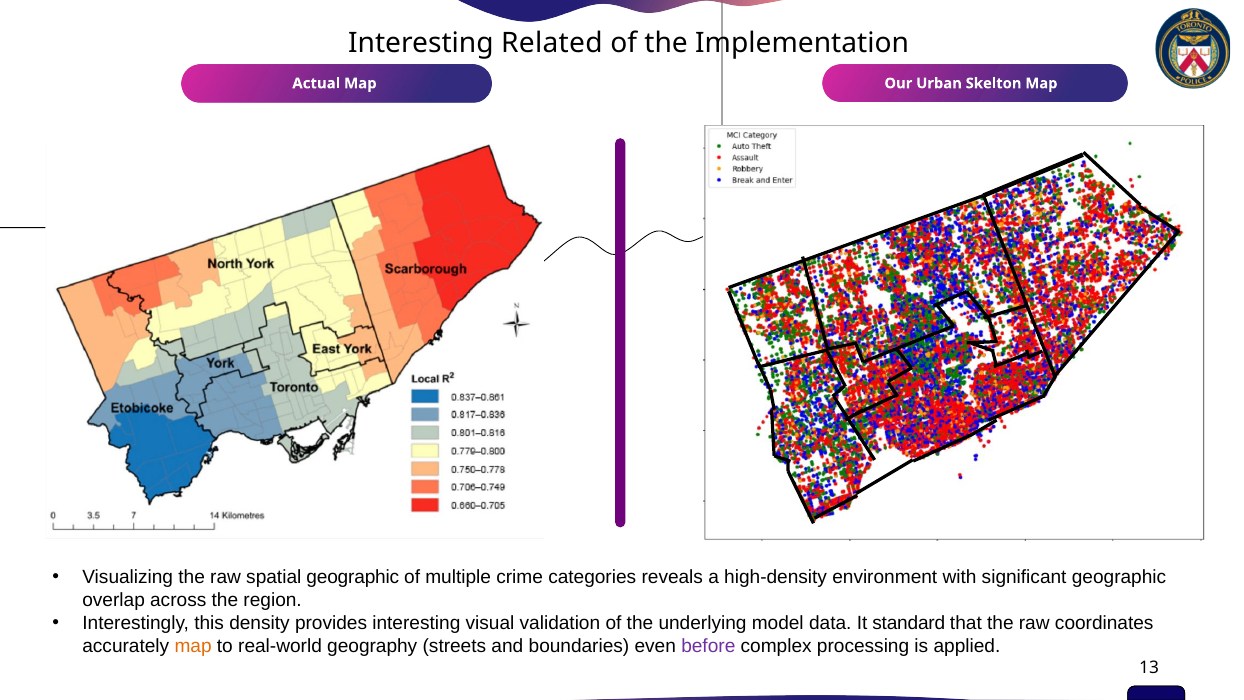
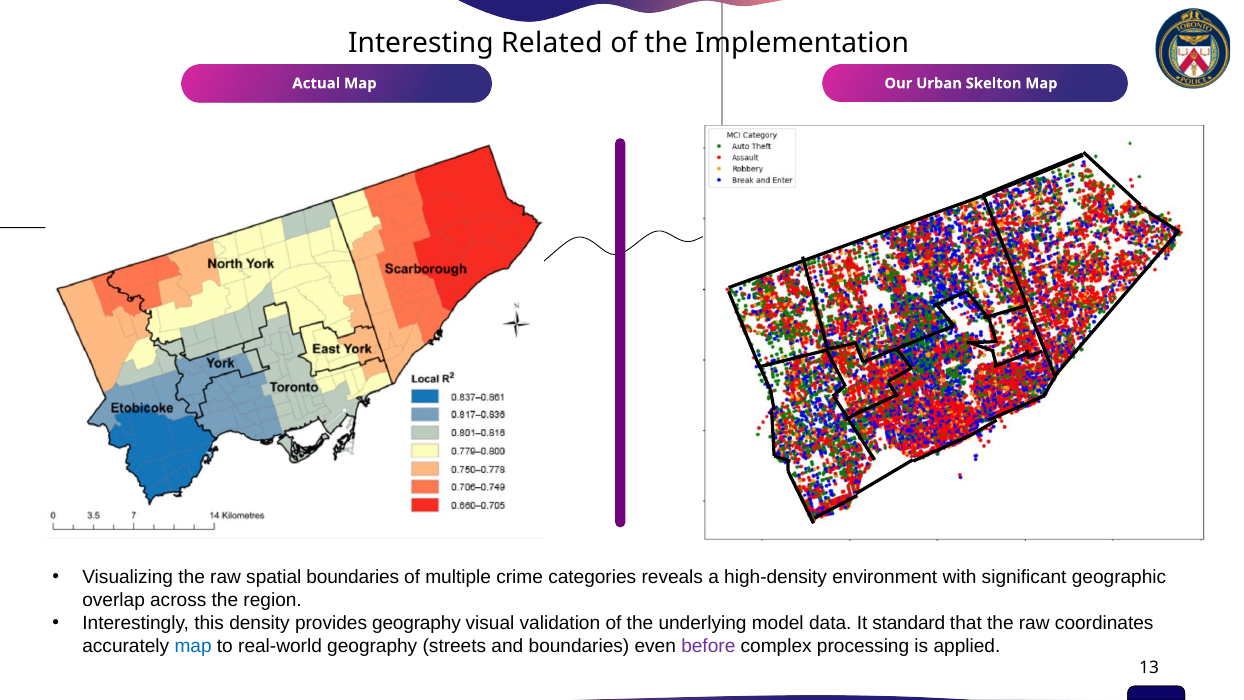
spatial geographic: geographic -> boundaries (353, 577)
provides interesting: interesting -> geography (416, 623)
map colour: orange -> blue (193, 646)
